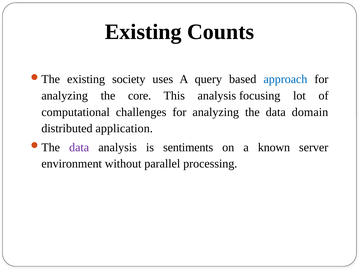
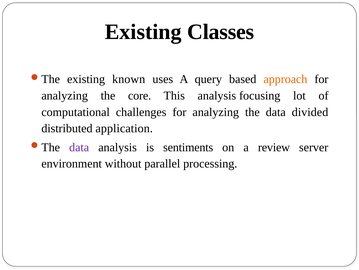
Counts: Counts -> Classes (221, 32)
society: society -> known (129, 79)
approach colour: blue -> orange (285, 79)
domain: domain -> divided (310, 112)
known: known -> review (274, 147)
